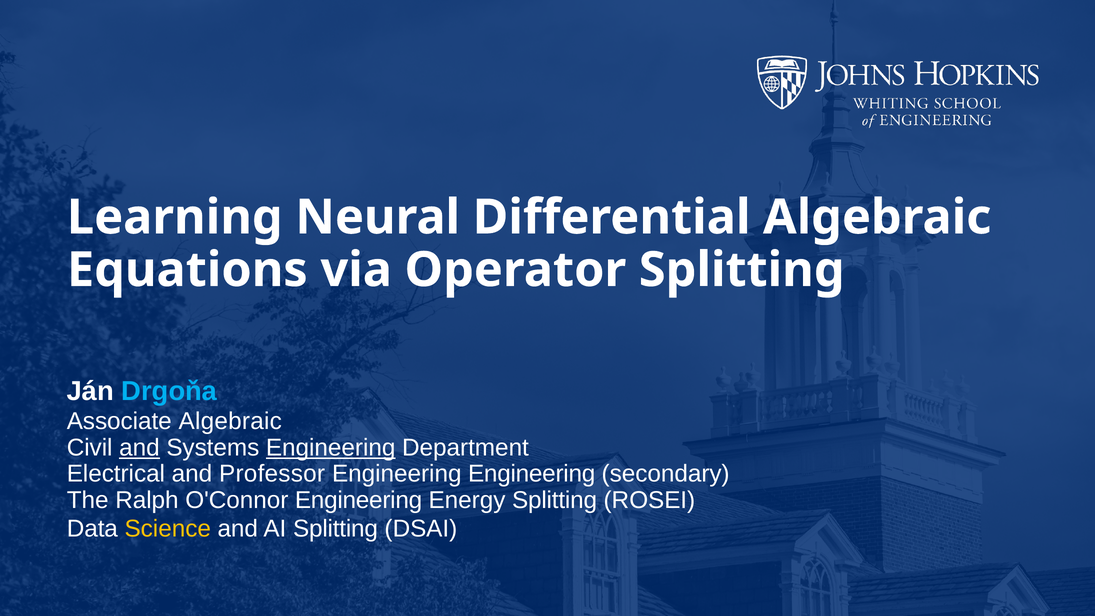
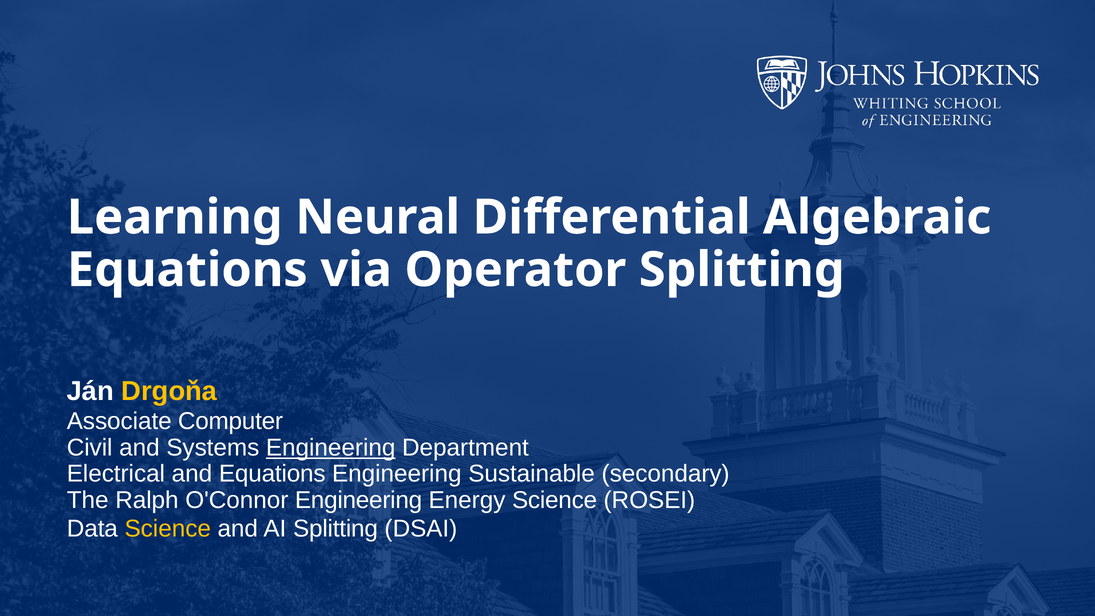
Drgoňa colour: light blue -> yellow (169, 391)
Associate Algebraic: Algebraic -> Computer (230, 421)
and underline: present -> none (139, 448)
and Professor: Professor -> Equations (272, 474)
Engineering Engineering: Engineering -> Sustainable (532, 474)
Energy Splitting: Splitting -> Science (555, 500)
